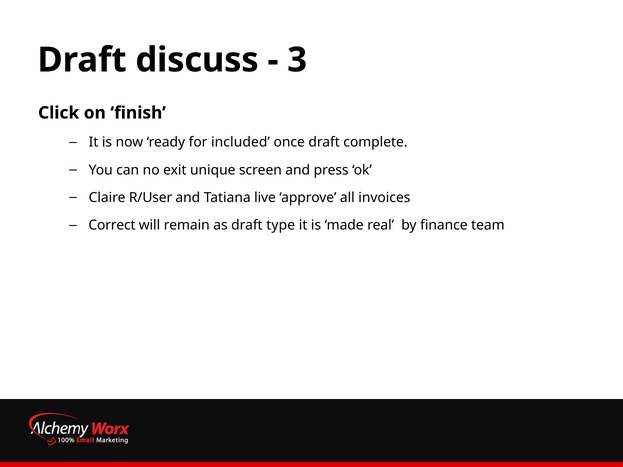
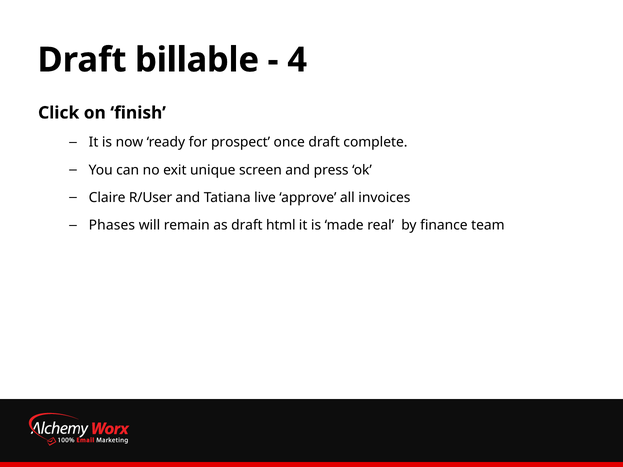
discuss: discuss -> billable (197, 60)
3: 3 -> 4 (297, 60)
included: included -> prospect (241, 142)
Correct: Correct -> Phases (112, 225)
type: type -> html (281, 225)
